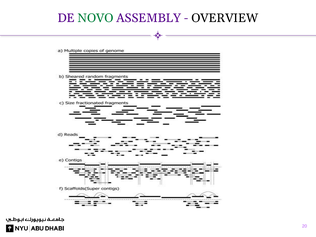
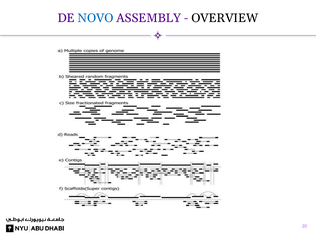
NOVO colour: green -> blue (96, 18)
